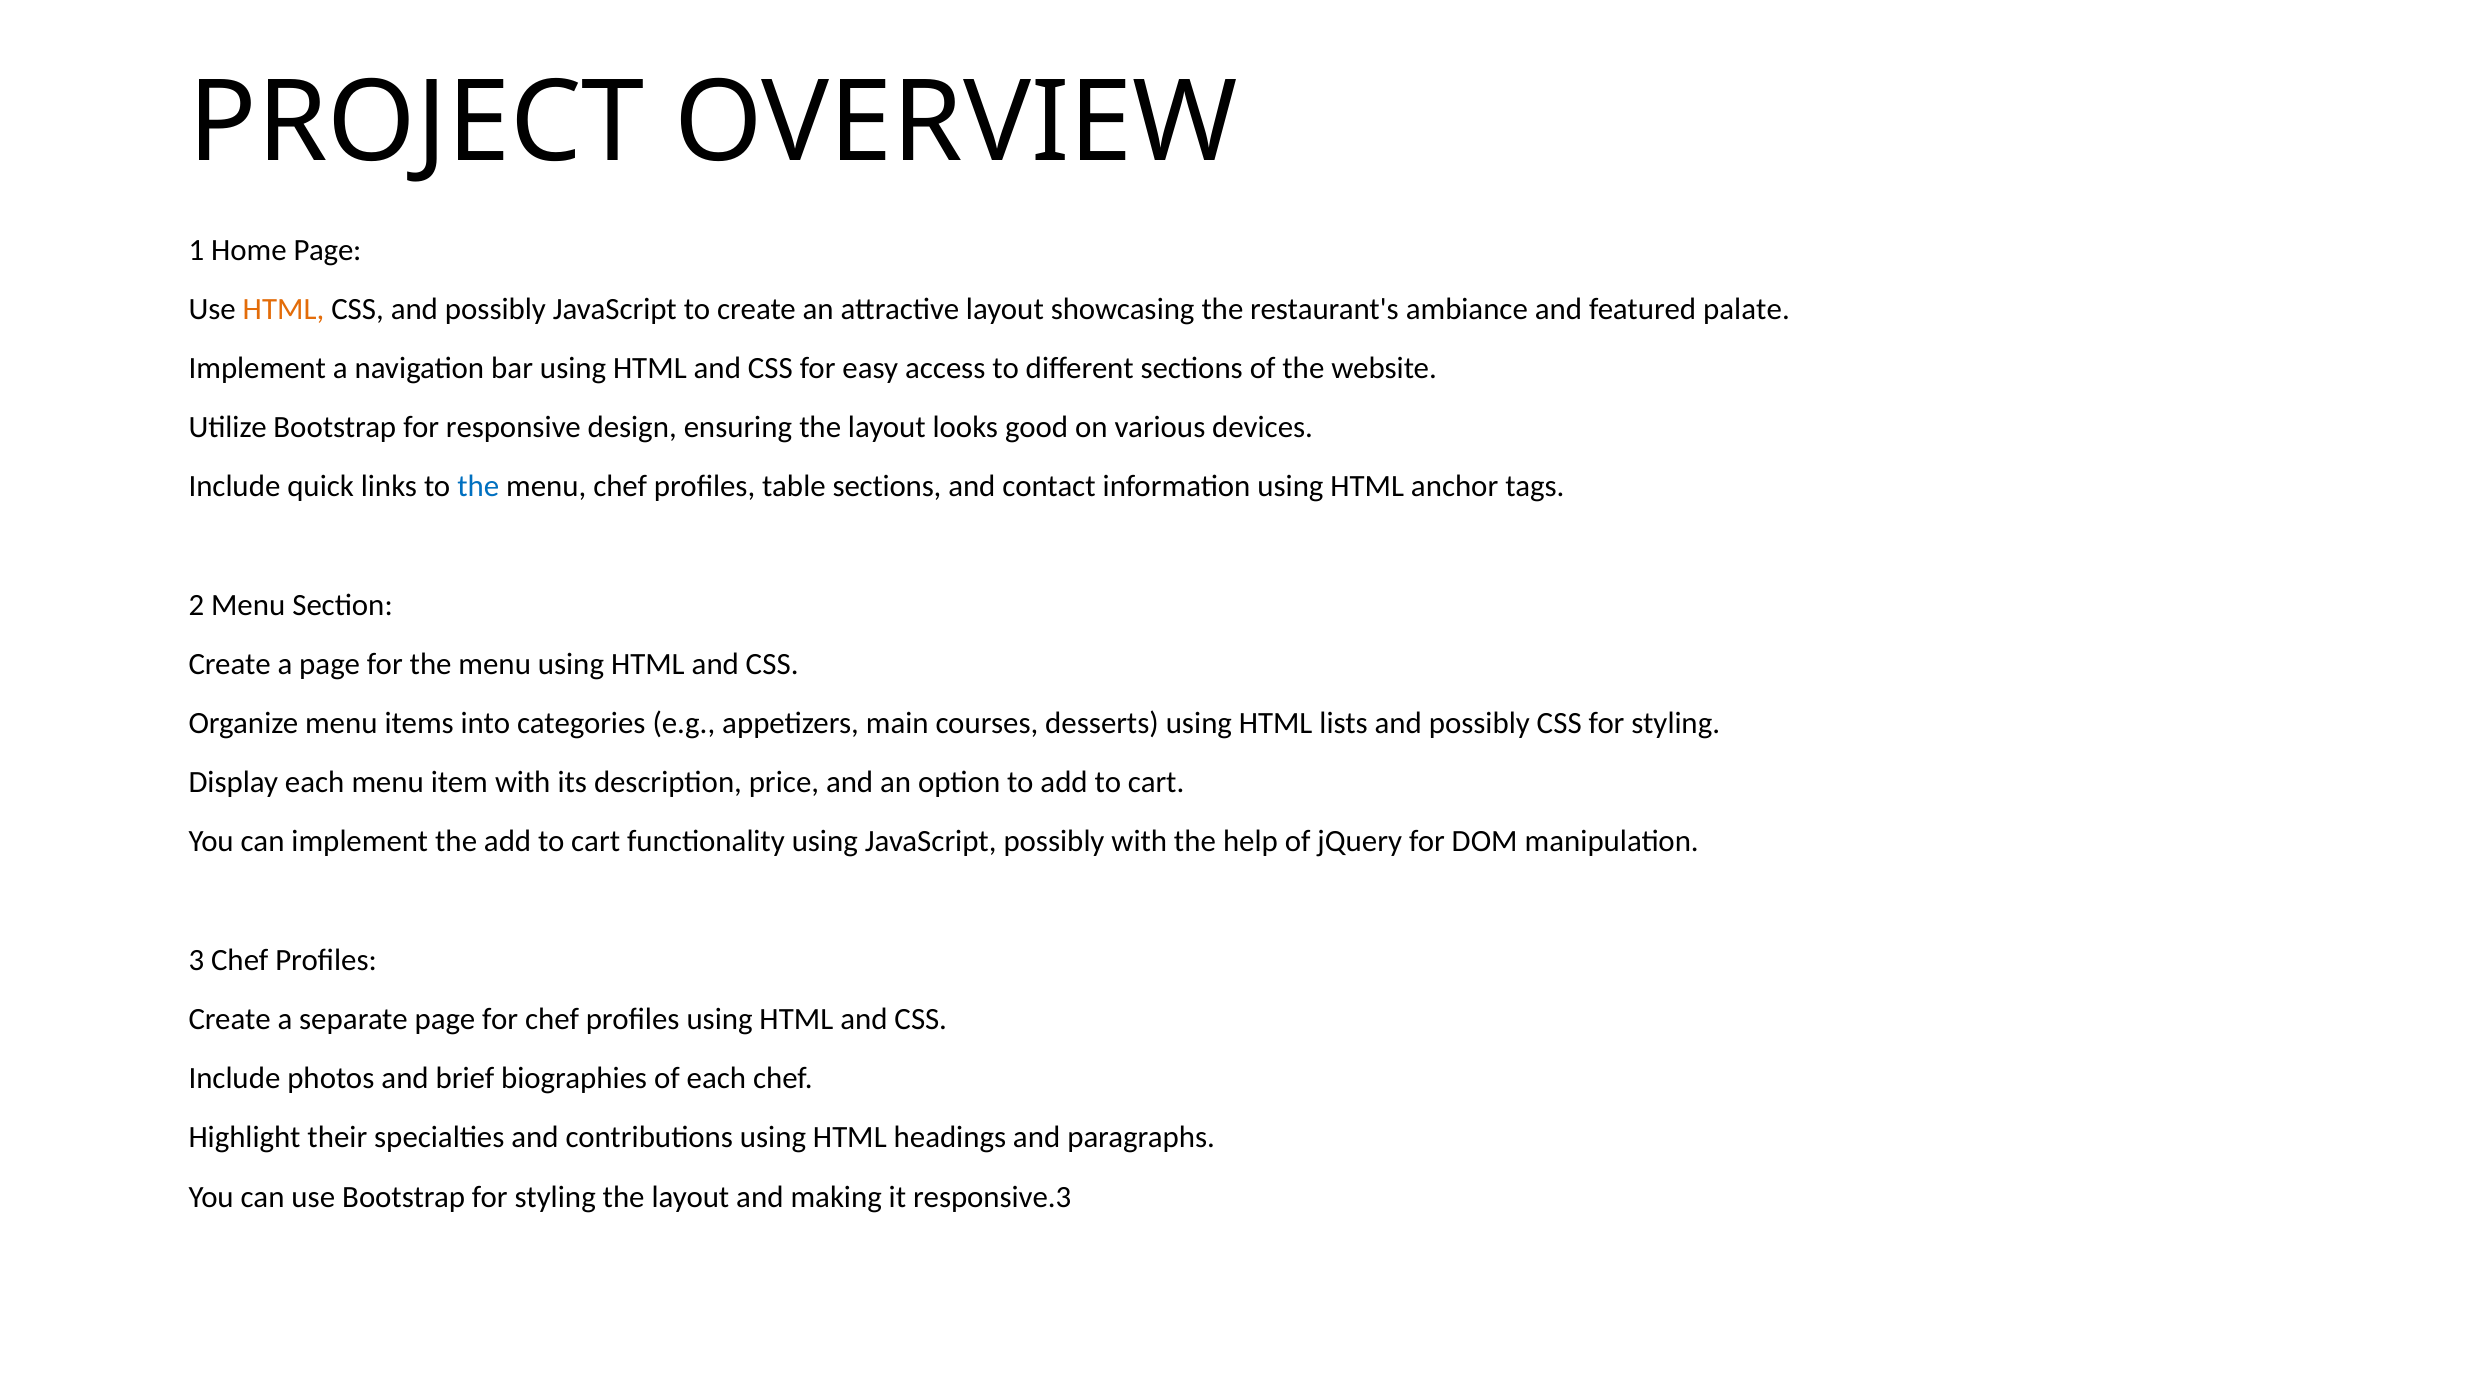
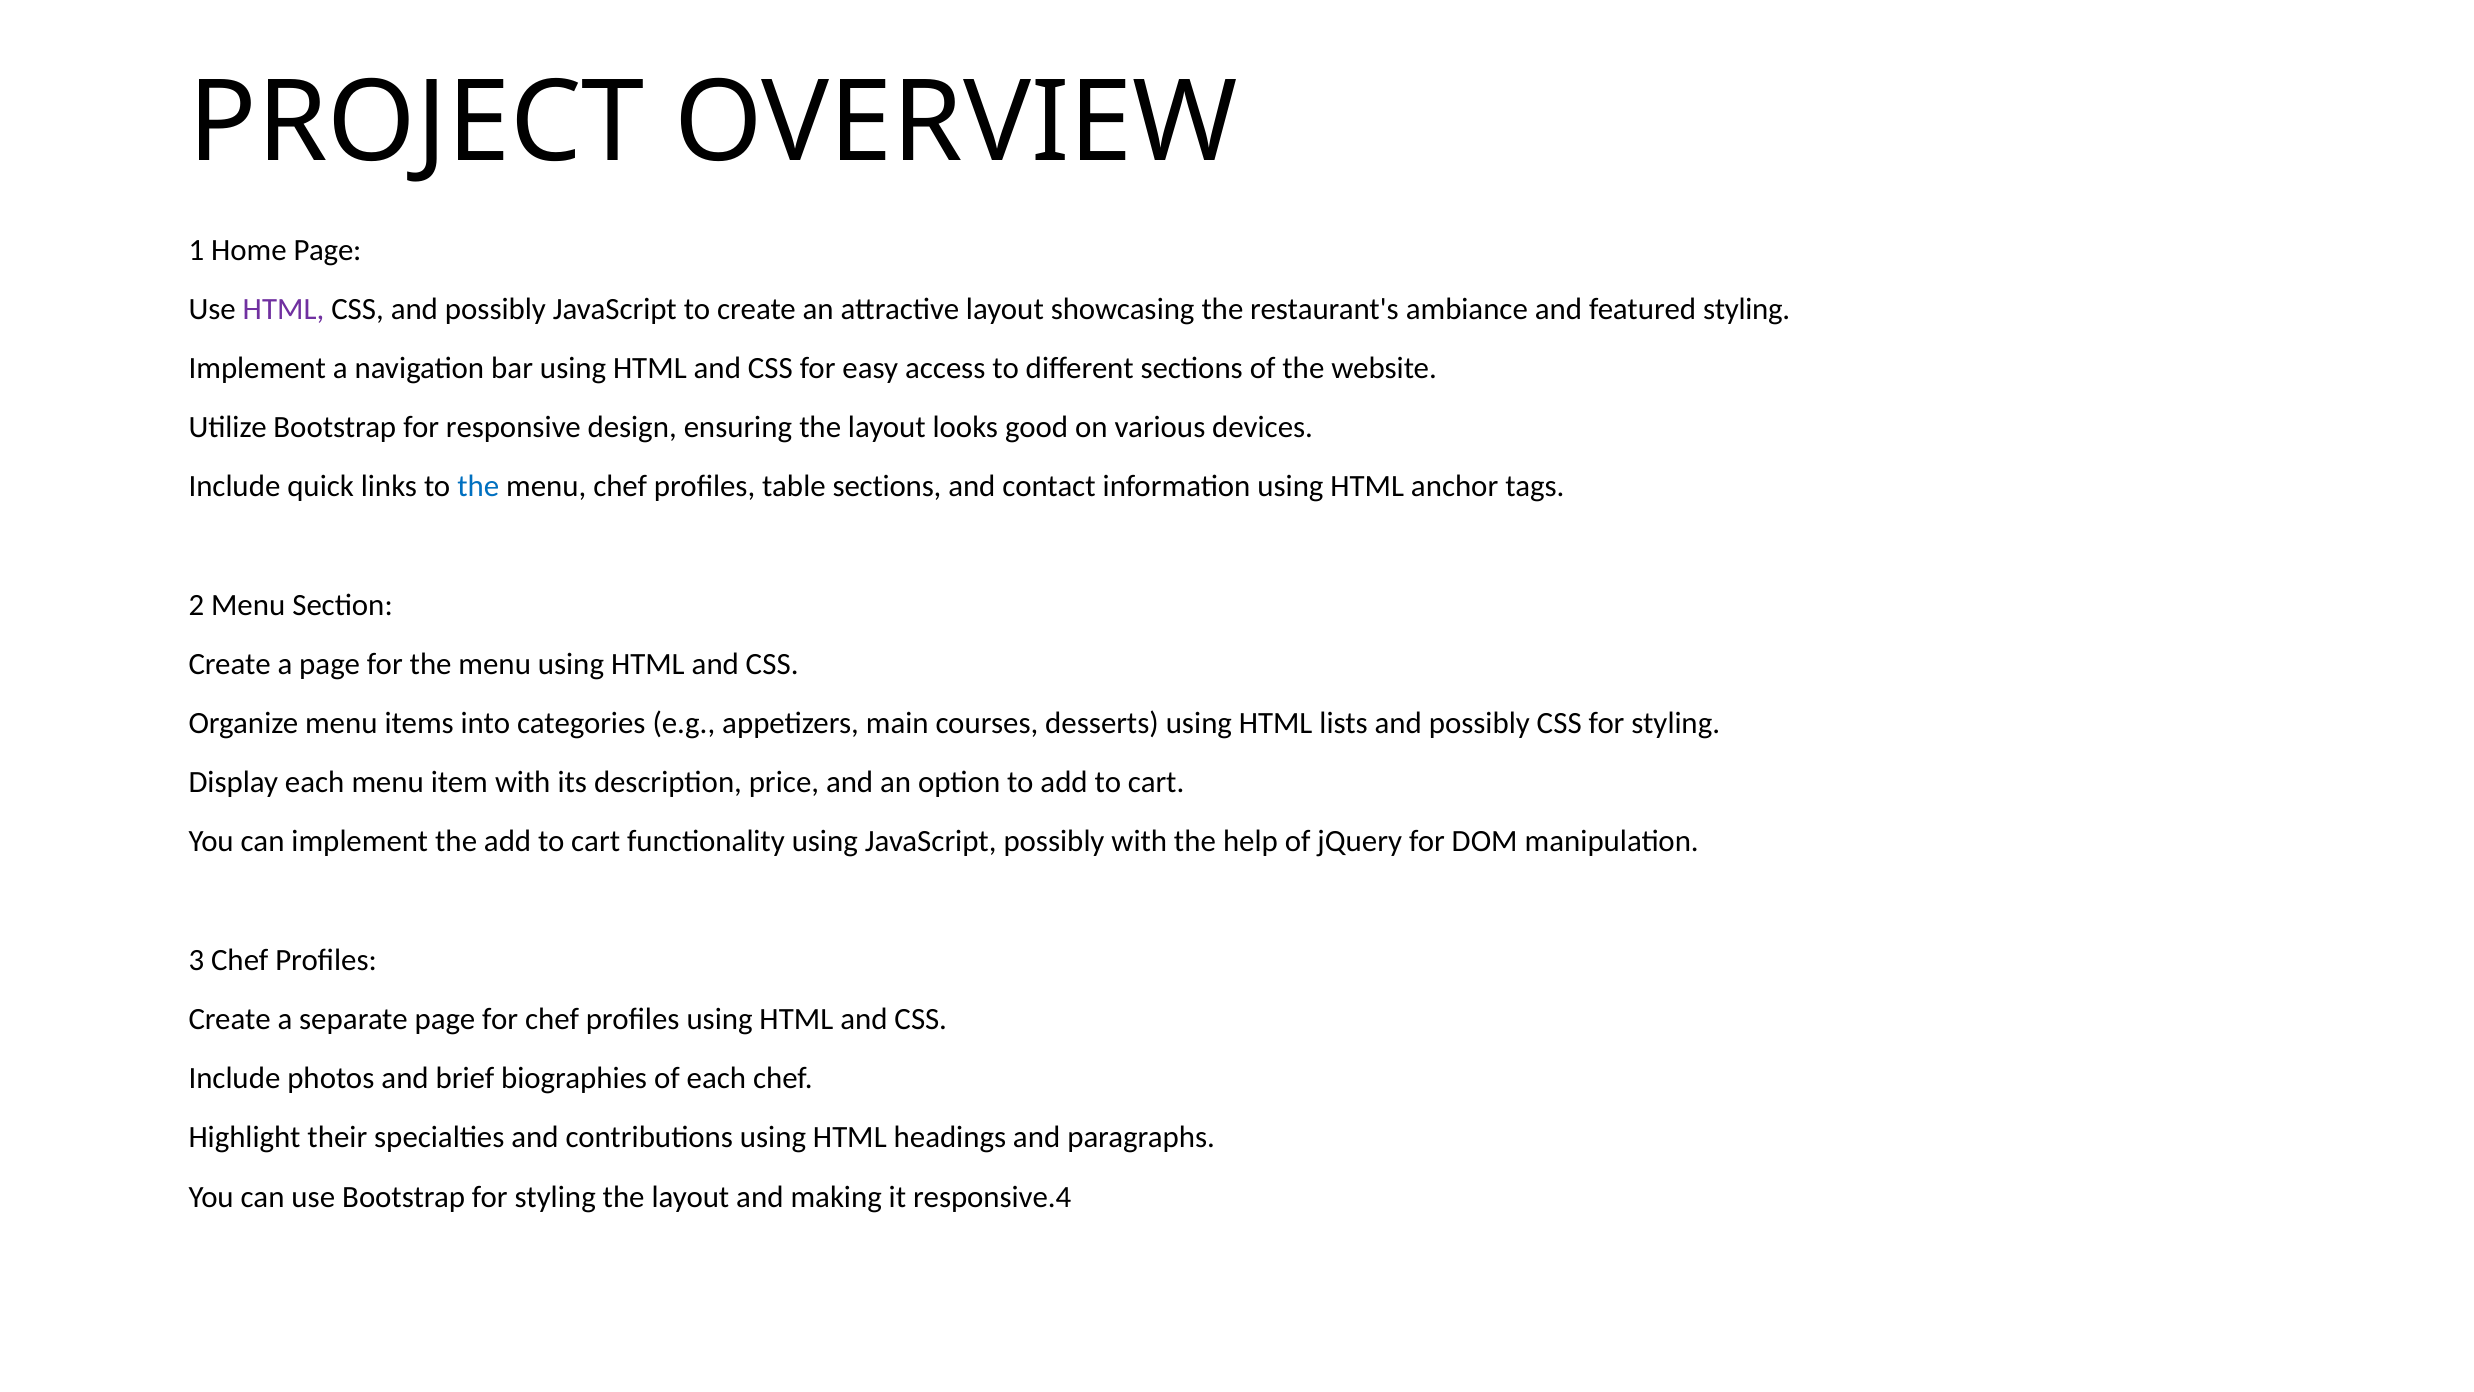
HTML colour: orange -> purple (284, 309)
featured palate: palate -> styling (1747, 309)
responsive.3: responsive.3 -> responsive.4 (992, 1197)
